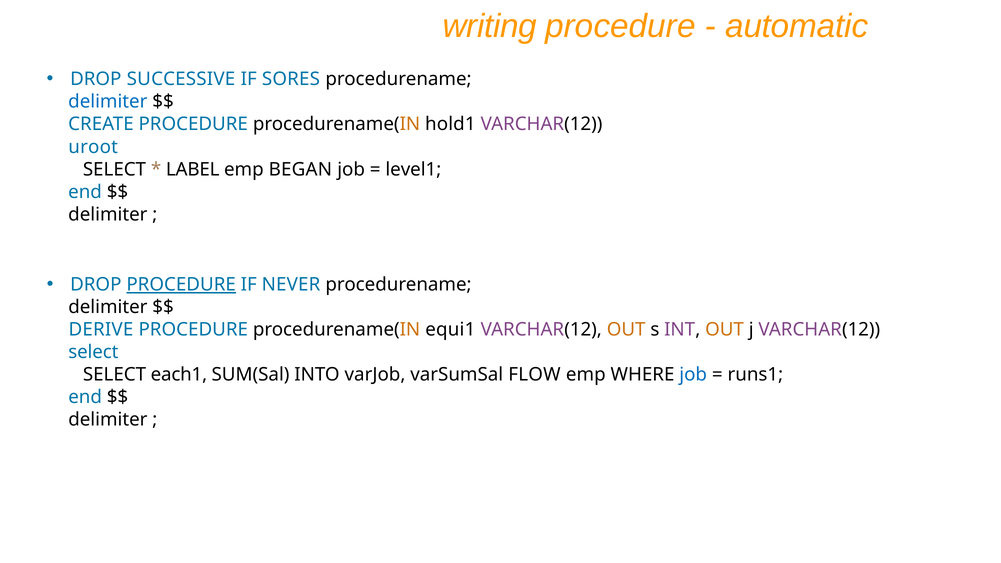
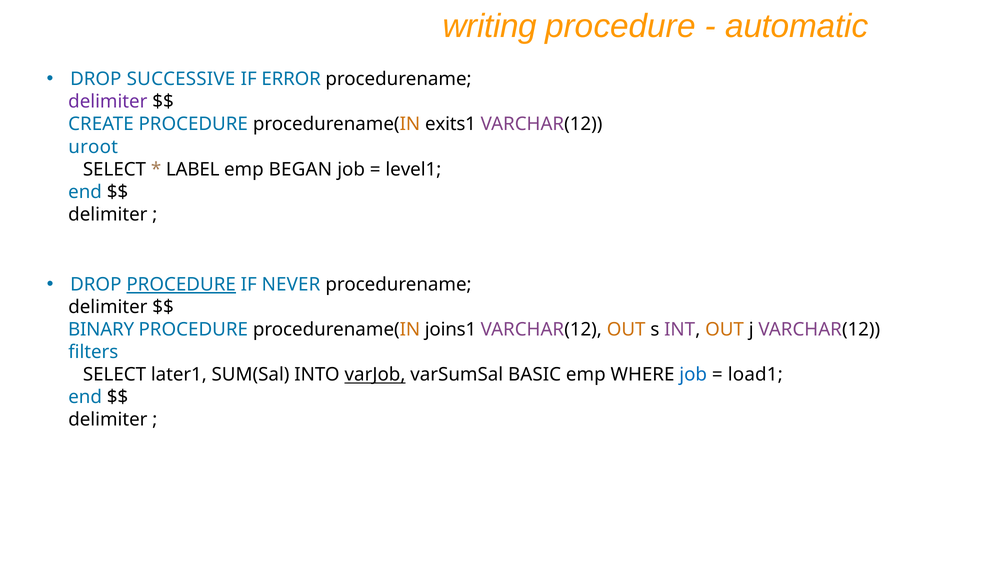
SORES: SORES -> ERROR (291, 79)
delimiter colour: blue -> purple (108, 102)
hold1: hold1 -> exits1 (451, 124)
DERIVE: DERIVE -> BINARY (101, 330)
equi1: equi1 -> joins1 (451, 330)
select: select -> filters (93, 352)
each1: each1 -> later1 (179, 375)
varJob underline: none -> present (375, 375)
FLOW: FLOW -> BASIC (535, 375)
runs1: runs1 -> load1 (755, 375)
